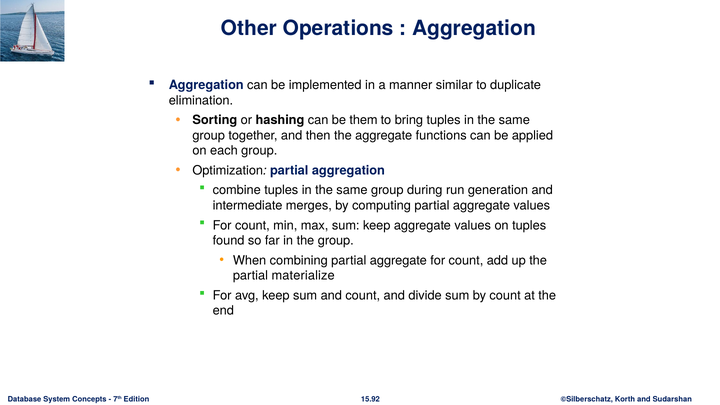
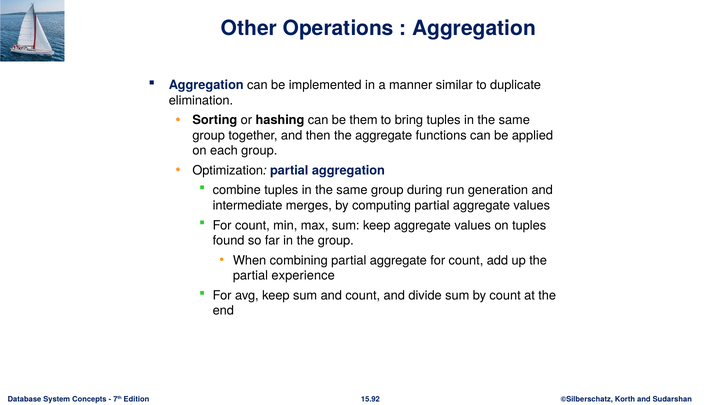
materialize: materialize -> experience (303, 276)
